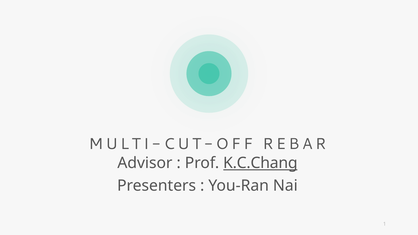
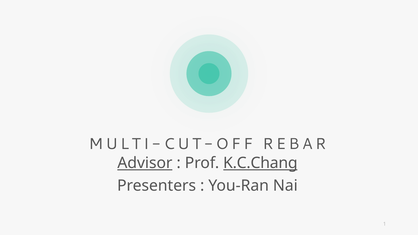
Advisor underline: none -> present (145, 163)
